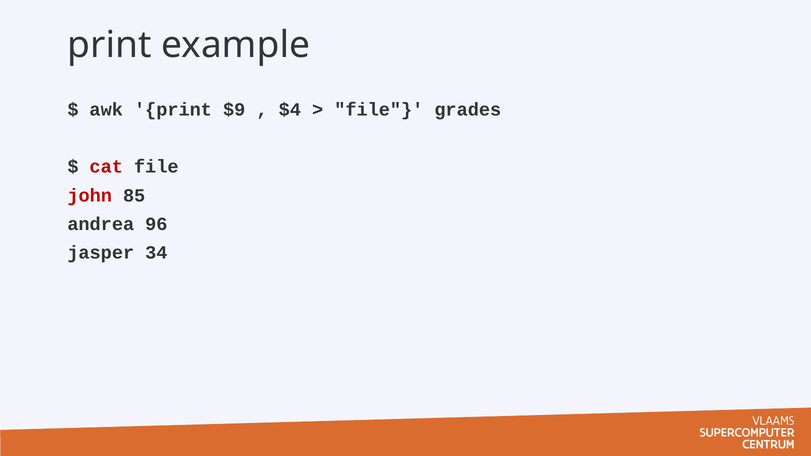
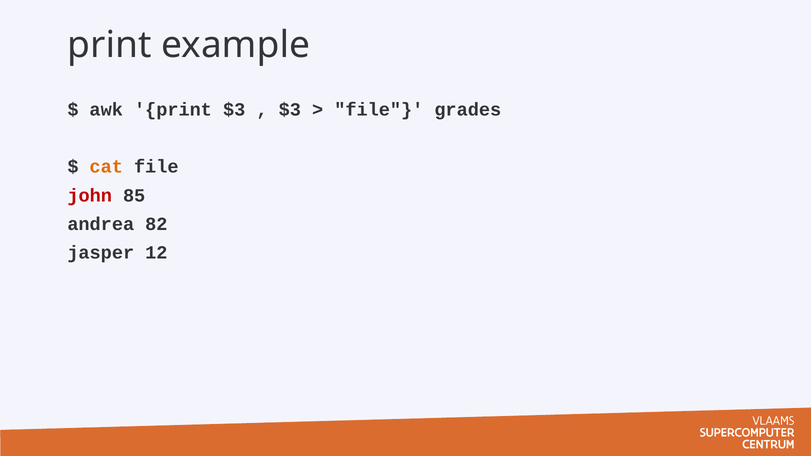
print $9: $9 -> $3 (234, 110)
$4: $4 -> $3 (290, 110)
cat colour: red -> orange (106, 167)
96: 96 -> 82 (156, 224)
34: 34 -> 12 (156, 252)
